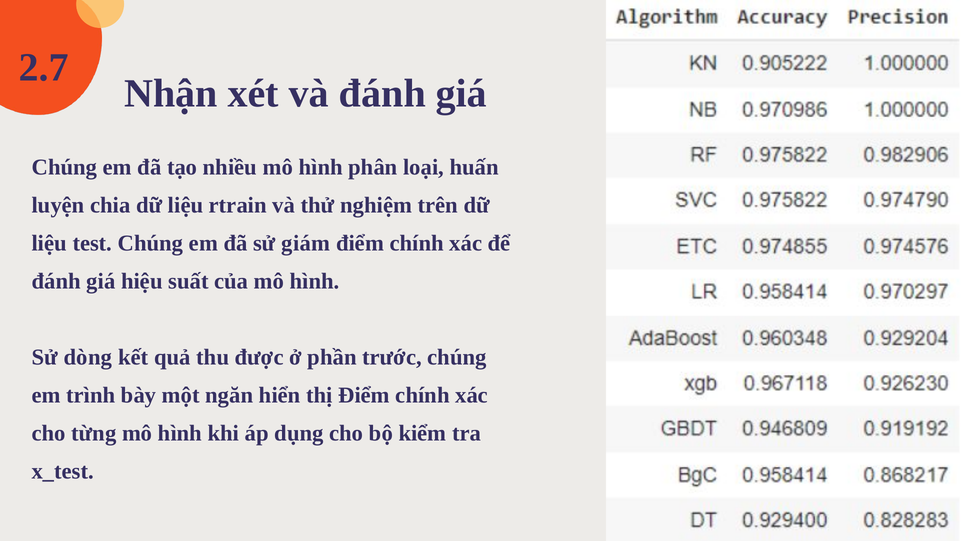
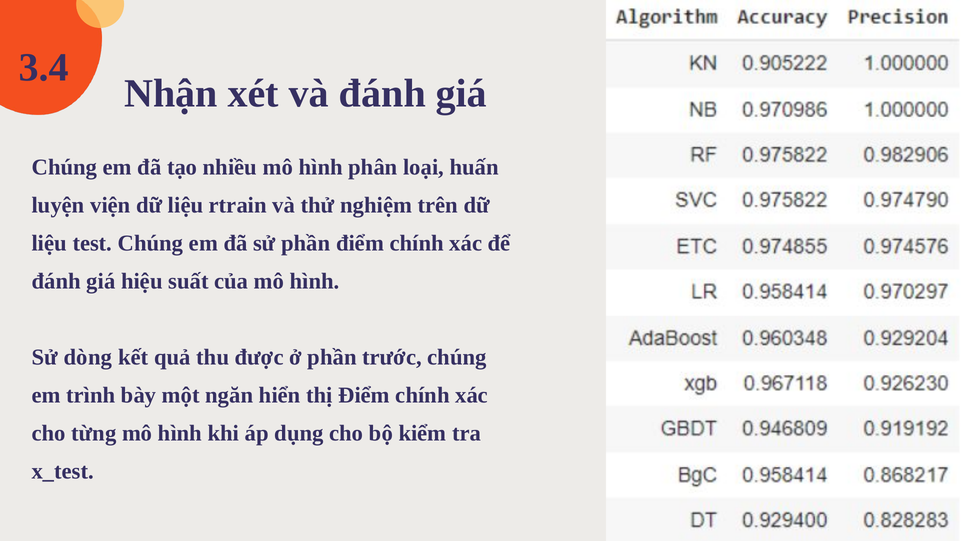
2.7: 2.7 -> 3.4 (44, 68)
chia: chia -> viện (110, 205)
sử giám: giám -> phần (306, 243)
